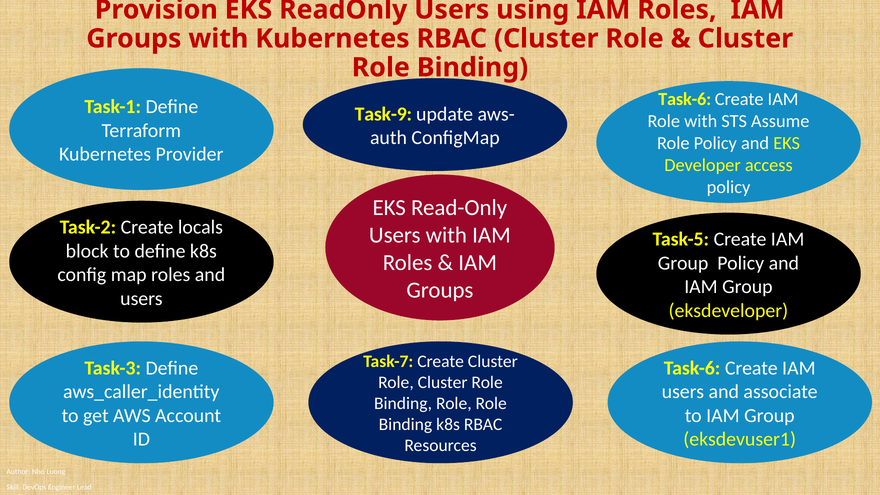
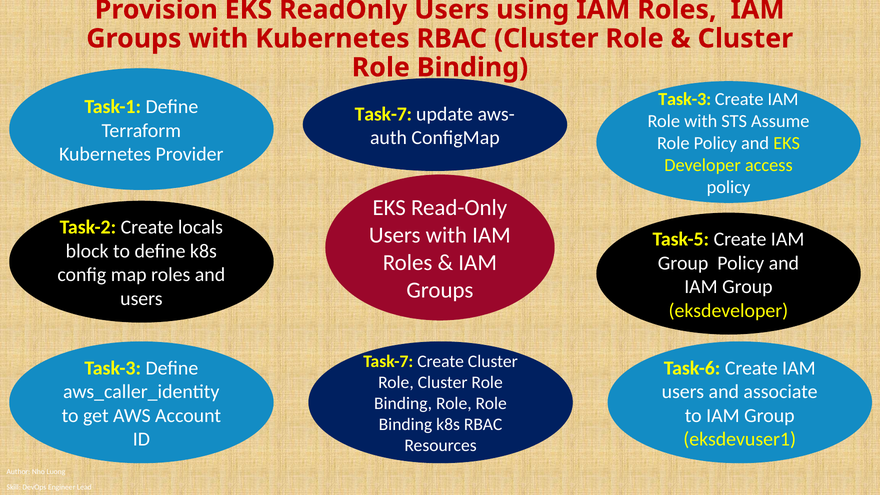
Task-6: Task-6 -> Task-3 (685, 99)
Task-9: Task-9 -> Task-7 (383, 114)
